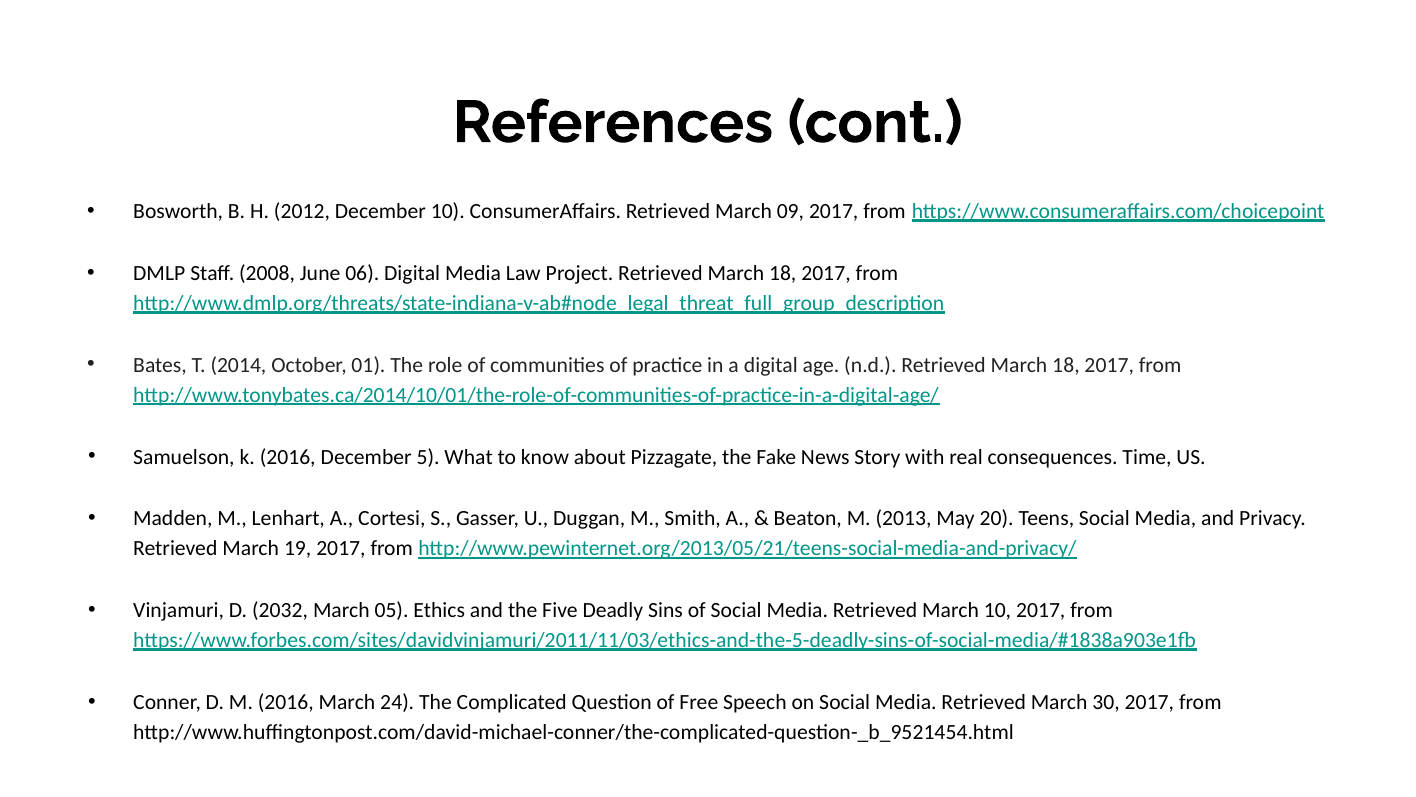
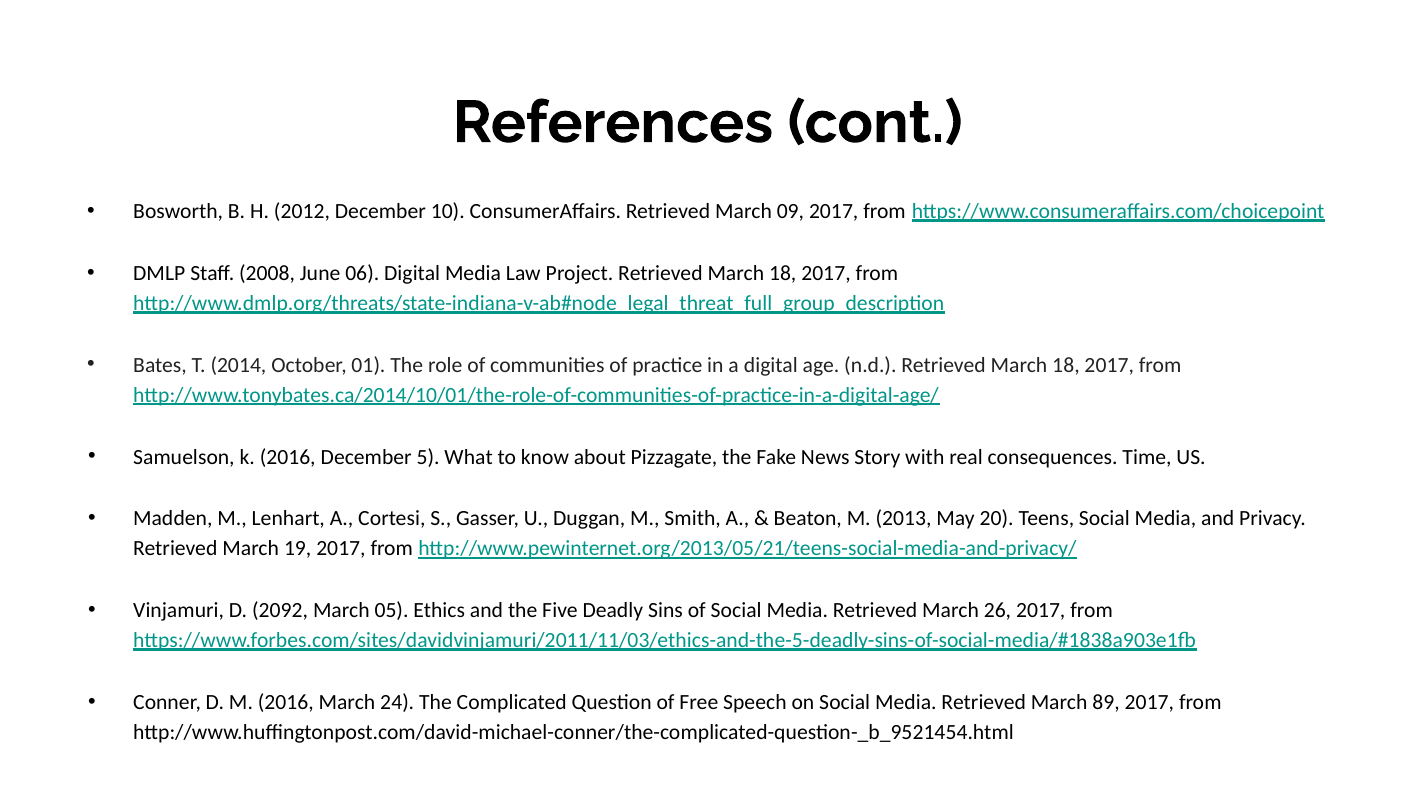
2032: 2032 -> 2092 (280, 610)
March 10: 10 -> 26 (997, 610)
30: 30 -> 89 (1106, 702)
